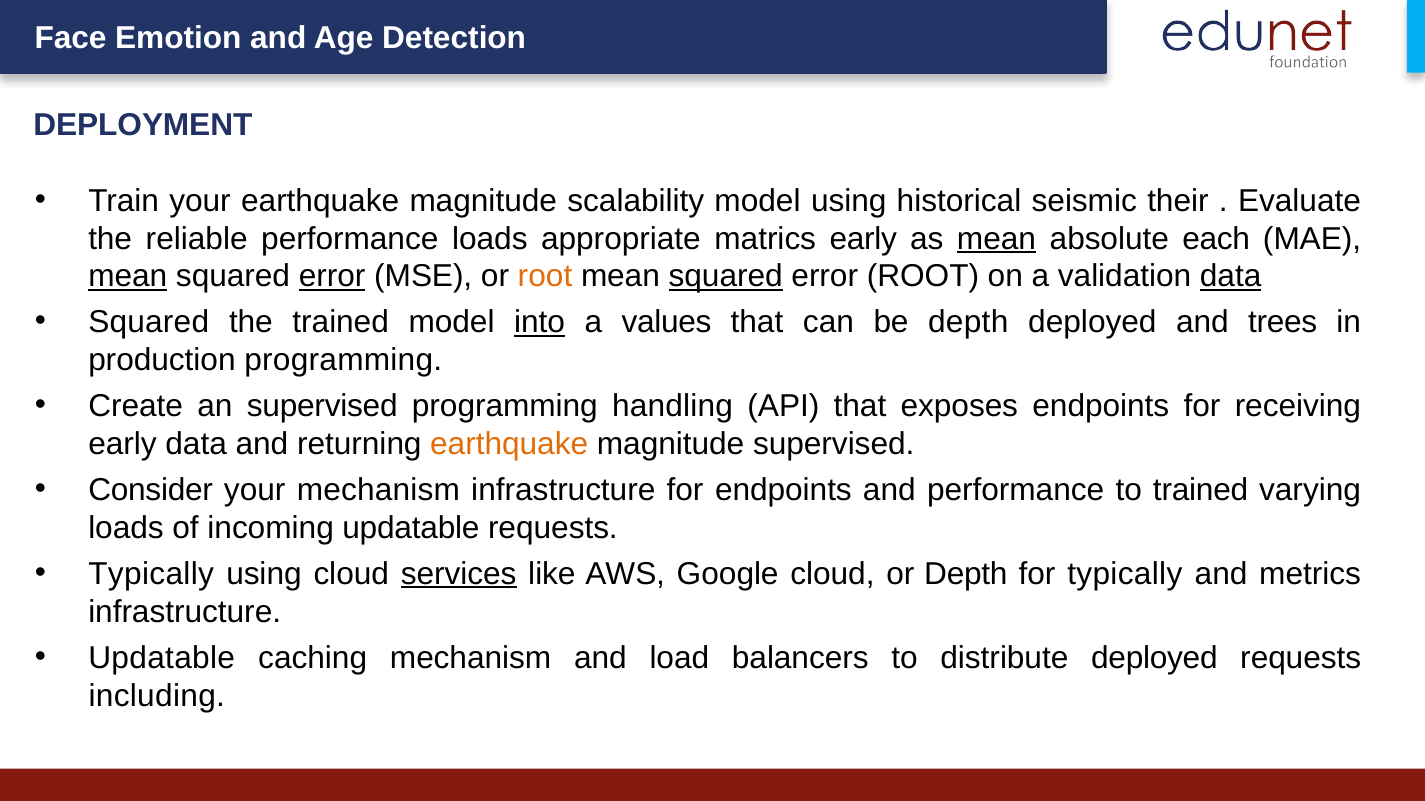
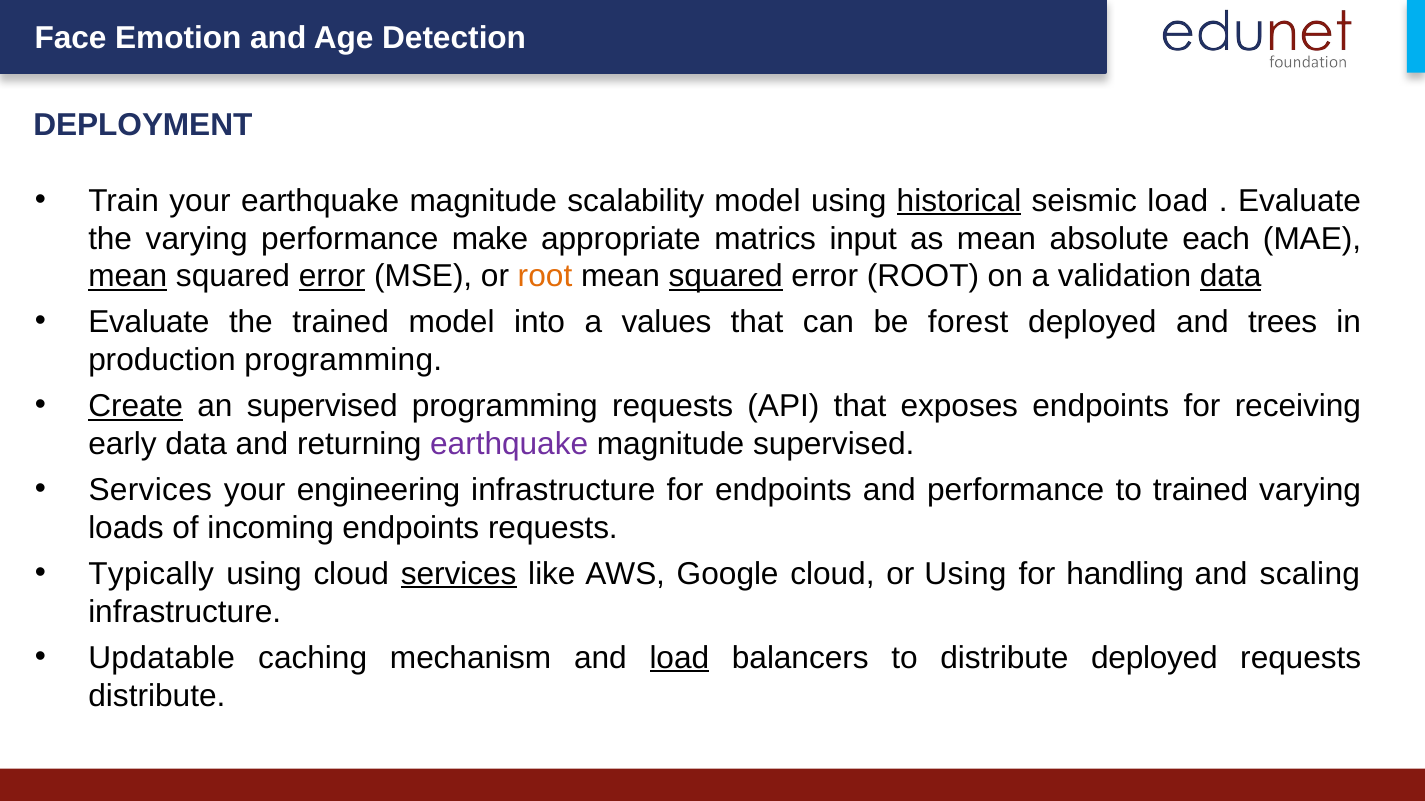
historical underline: none -> present (959, 201)
seismic their: their -> load (1178, 201)
the reliable: reliable -> varying (197, 239)
performance loads: loads -> make (490, 239)
matrics early: early -> input (863, 239)
mean underline: present -> none (997, 239)
Squared: Squared -> Evaluate (149, 323)
into underline: present -> none (540, 323)
be depth: depth -> forest (968, 323)
Create underline: none -> present (136, 407)
programming handling: handling -> requests (673, 407)
earthquake colour: orange -> purple (509, 444)
Consider: Consider -> Services (150, 490)
your mechanism: mechanism -> engineering (379, 490)
incoming updatable: updatable -> endpoints (411, 528)
or Depth: Depth -> Using (965, 574)
for typically: typically -> handling (1125, 574)
metrics: metrics -> scaling (1310, 574)
load underline: none -> present (679, 658)
including: including -> distribute (157, 696)
